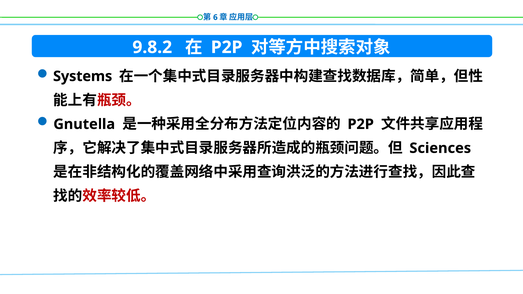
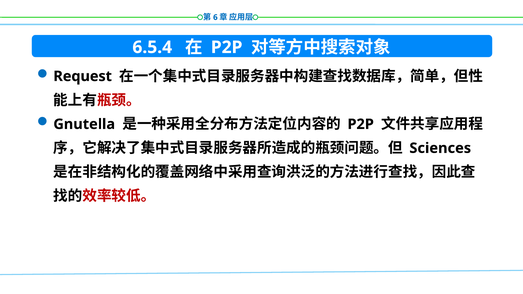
9.8.2: 9.8.2 -> 6.5.4 (152, 47)
Systems: Systems -> Request (83, 76)
